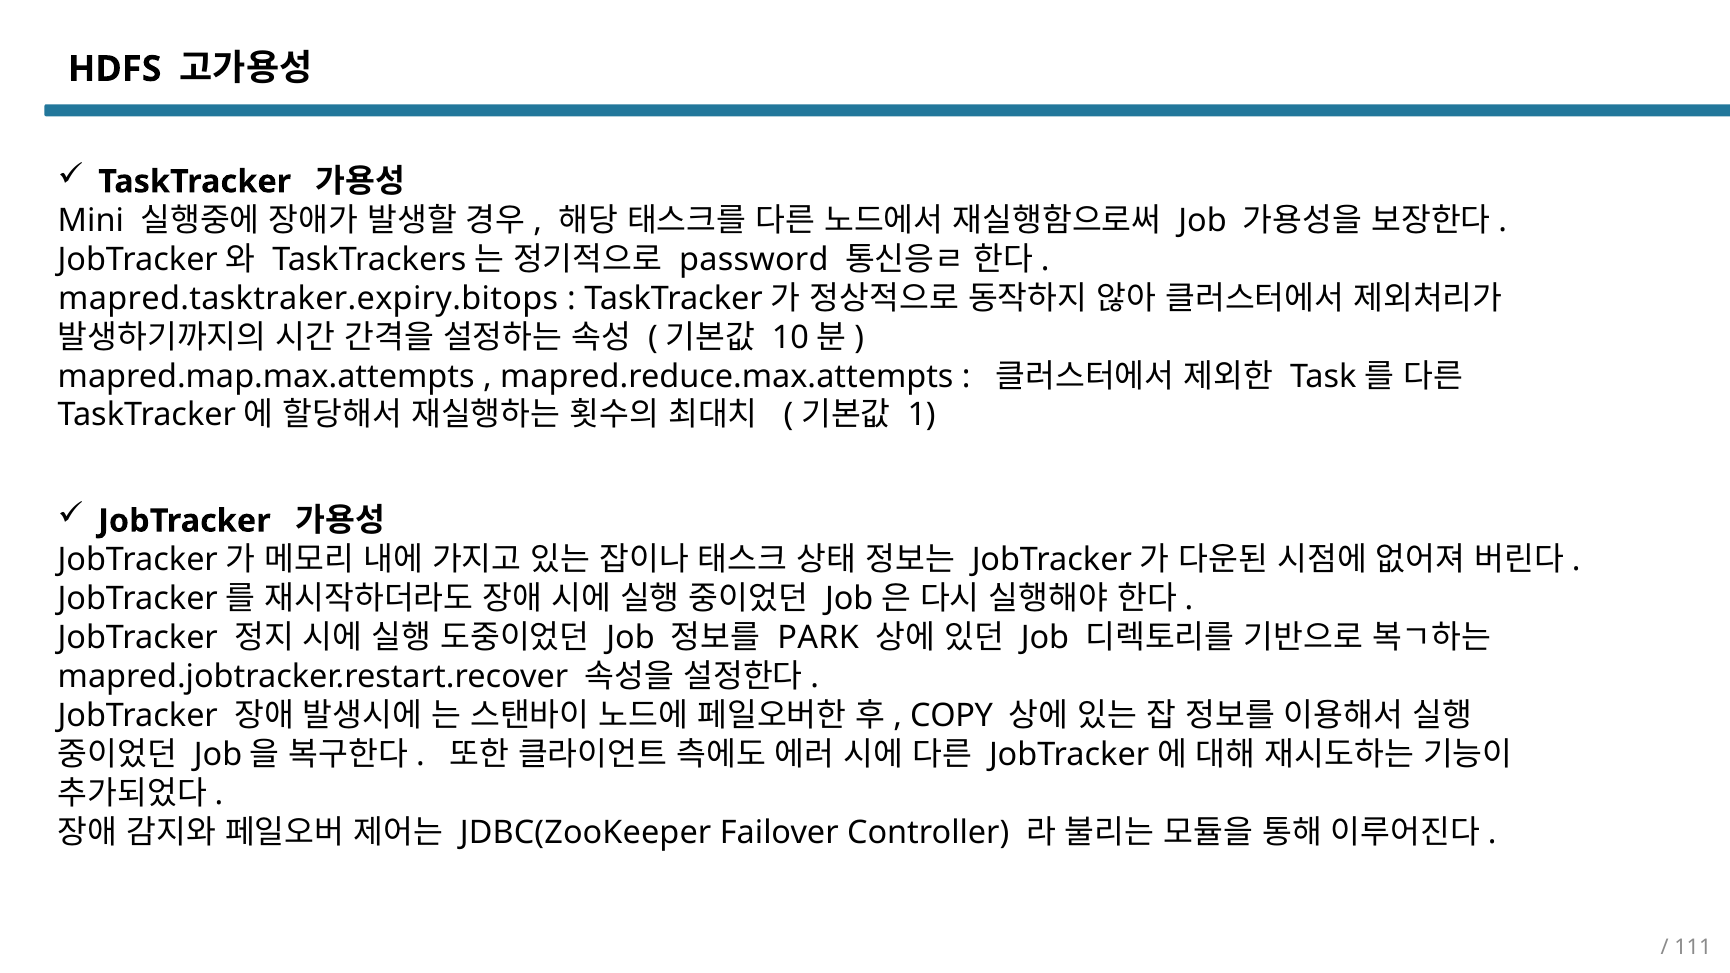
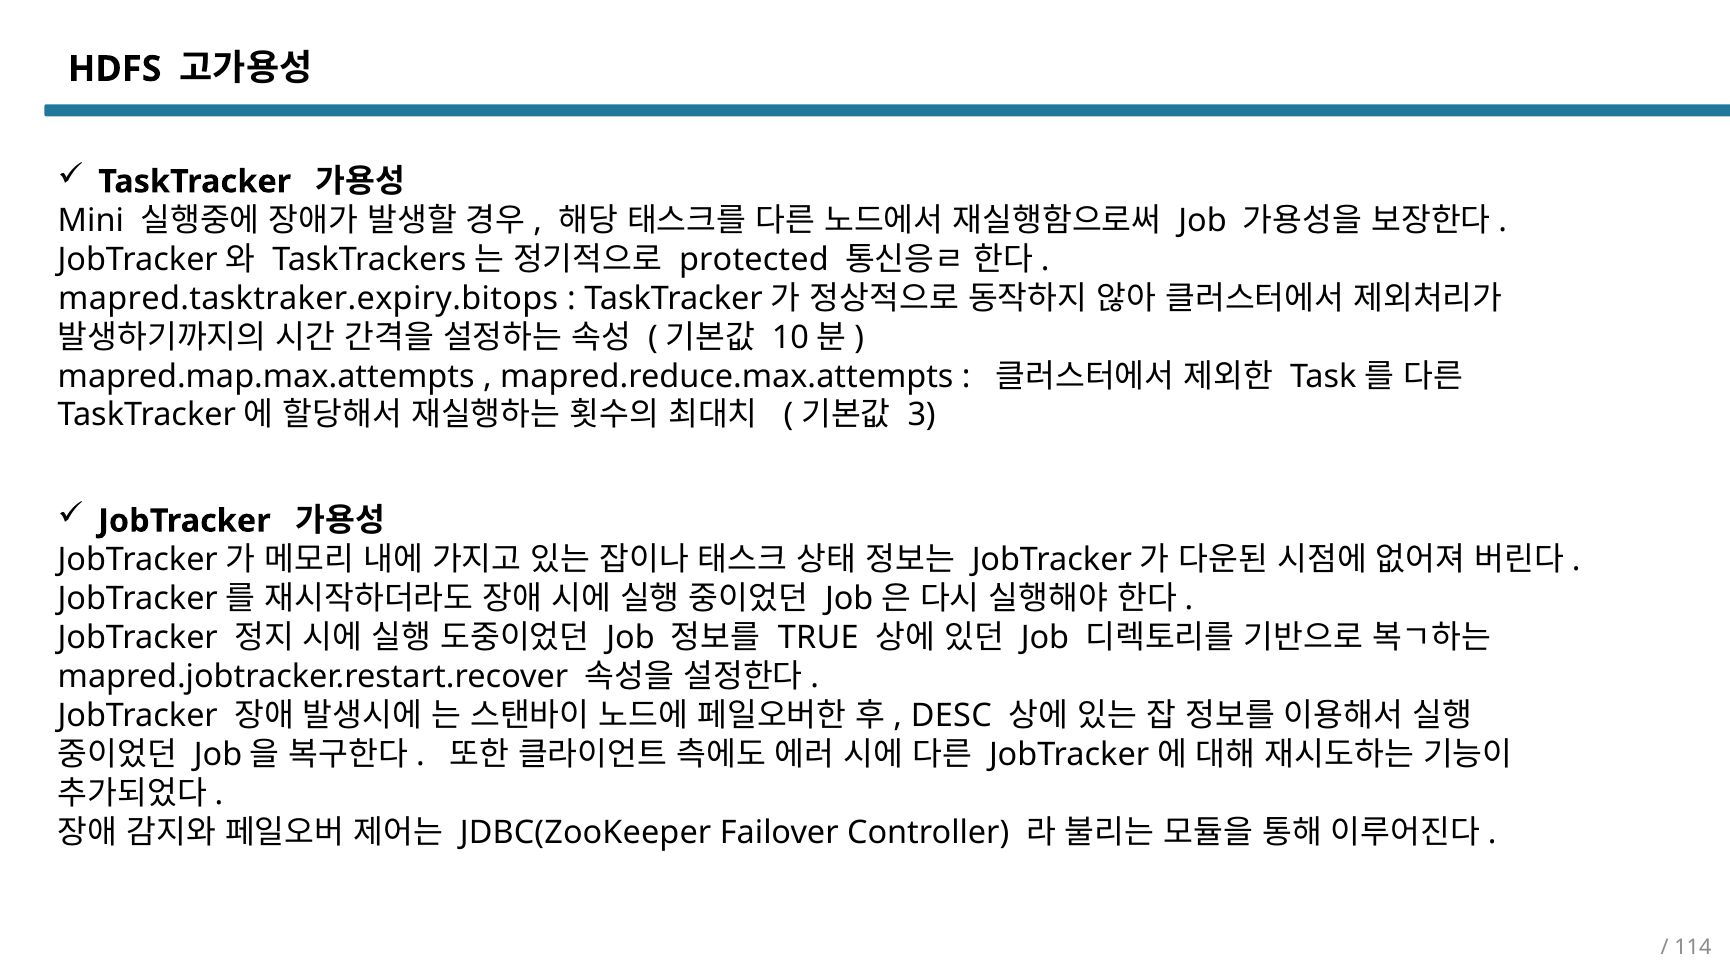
password: password -> protected (754, 260)
1: 1 -> 3 (922, 415)
PARK: PARK -> TRUE (818, 638)
COPY: COPY -> DESC (951, 716)
111: 111 -> 114 (1693, 948)
